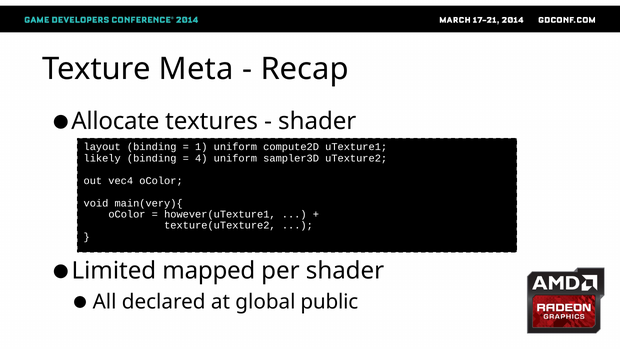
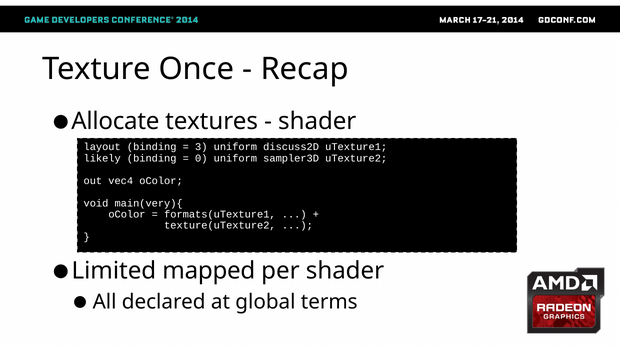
Meta: Meta -> Once (196, 69)
1: 1 -> 3 (201, 147)
compute2D: compute2D -> discuss2D (291, 147)
4: 4 -> 0 (201, 158)
however(uTexture1: however(uTexture1 -> formats(uTexture1 (220, 214)
public: public -> terms (329, 301)
